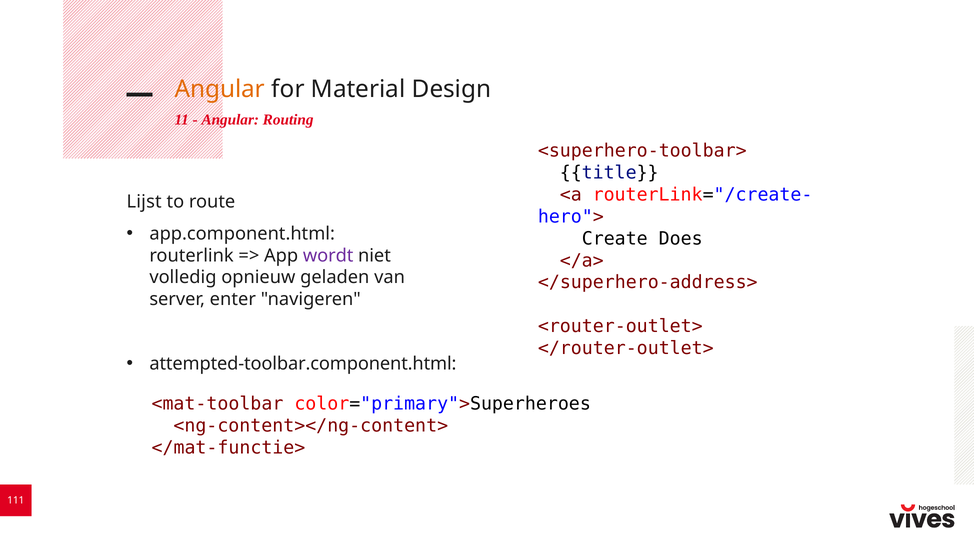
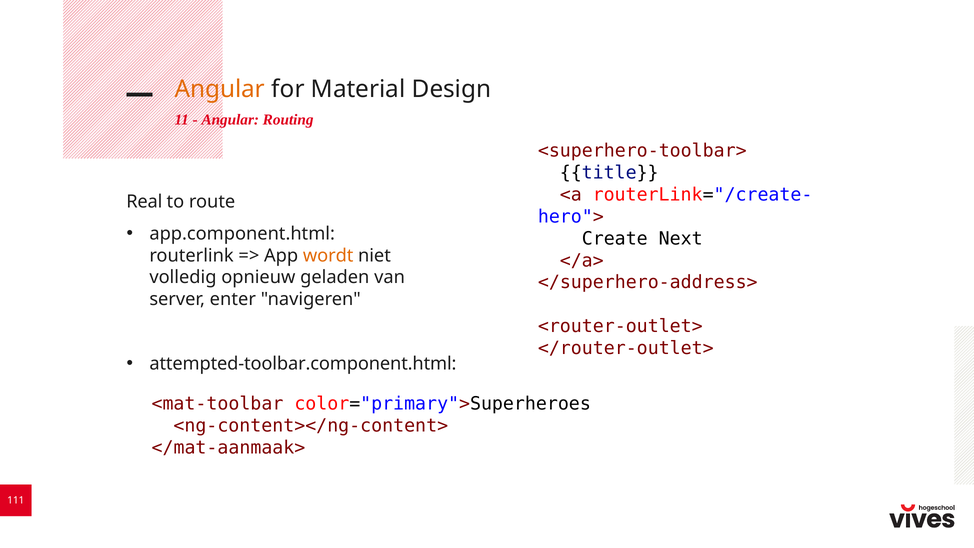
Lijst: Lijst -> Real (144, 202)
Does: Does -> Next (681, 239)
wordt colour: purple -> orange (328, 255)
</mat-functie>: </mat-functie> -> </mat-aanmaak> (228, 448)
